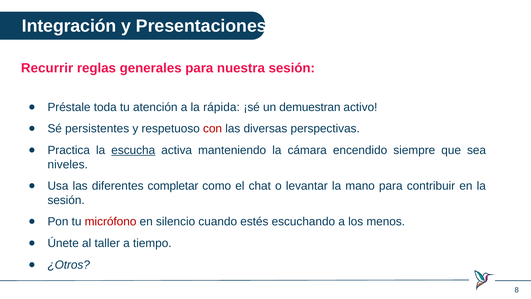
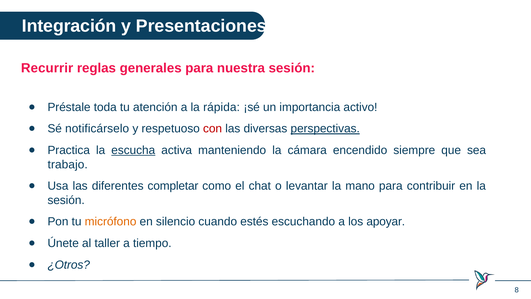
demuestran: demuestran -> importancia (310, 107)
persistentes: persistentes -> notificárselo (97, 129)
perspectivas underline: none -> present (325, 129)
niveles: niveles -> trabajo (68, 164)
micrófono colour: red -> orange (111, 222)
menos: menos -> apoyar (386, 222)
